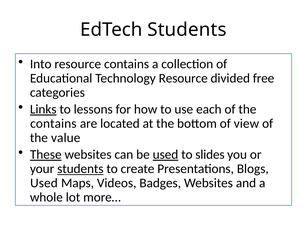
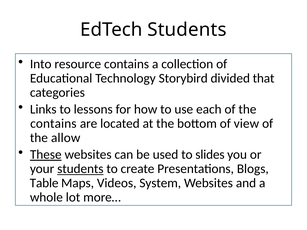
Technology Resource: Resource -> Storybird (183, 78)
free: free -> that (264, 78)
Links underline: present -> none (43, 109)
value: value -> allow (66, 138)
used underline: present -> none (166, 155)
Used: Used -> Table (44, 183)
Badges: Badges -> System (160, 183)
